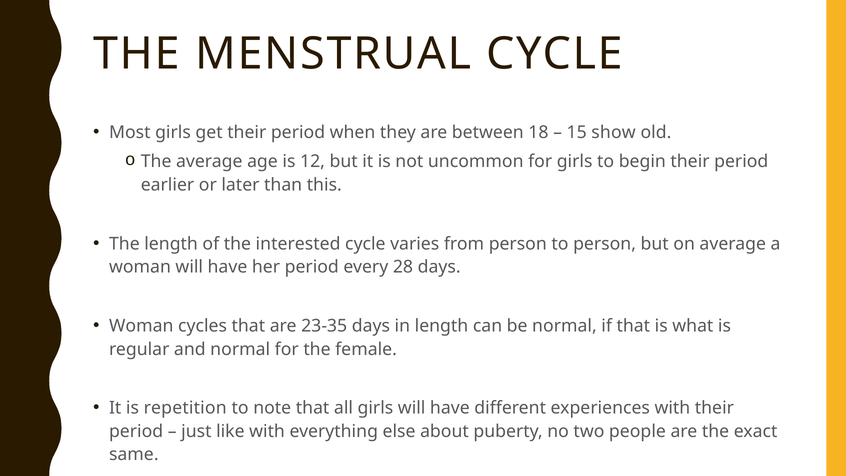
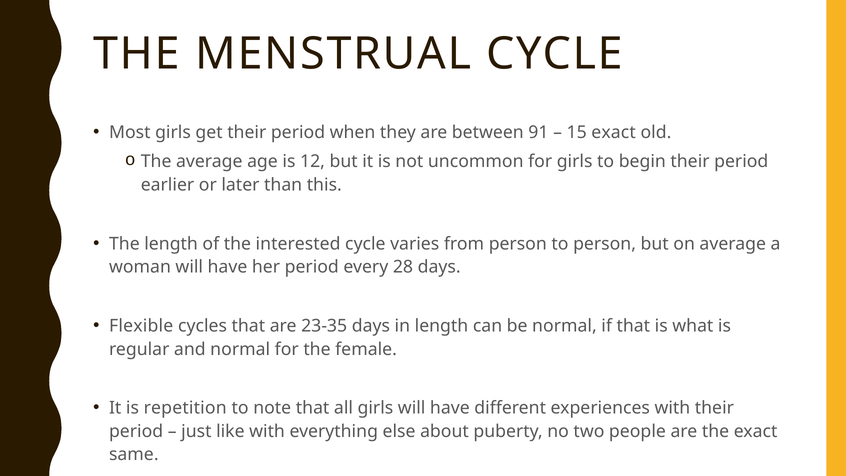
18: 18 -> 91 (538, 132)
15 show: show -> exact (614, 132)
Woman: Woman -> Flexible (141, 326)
